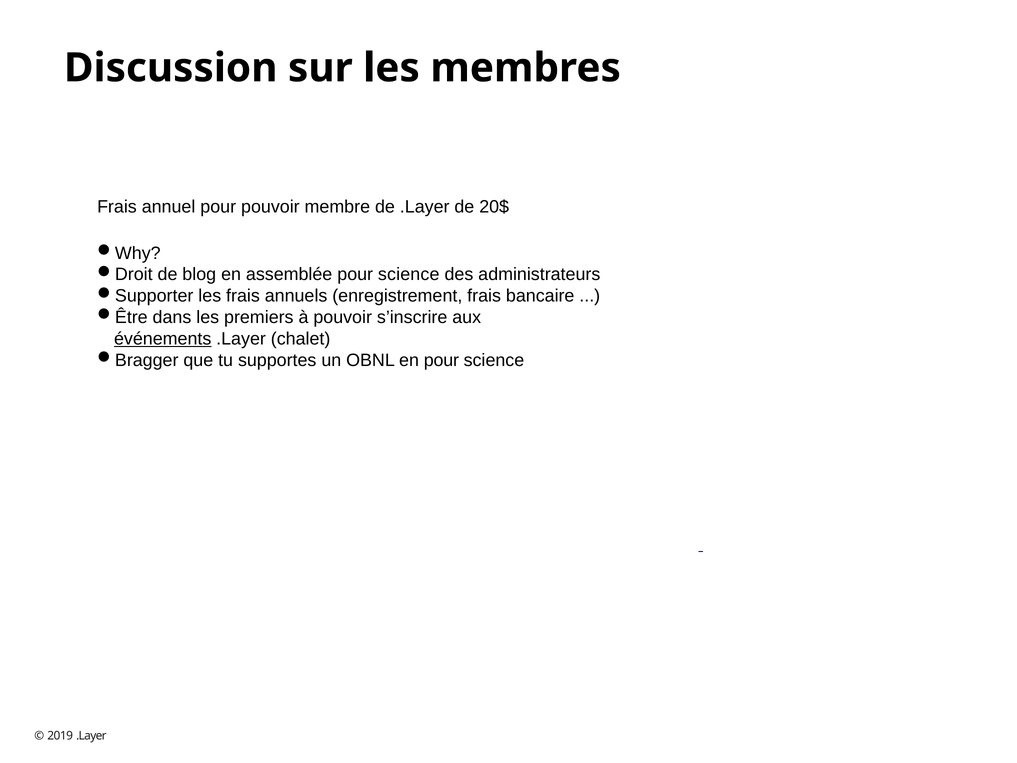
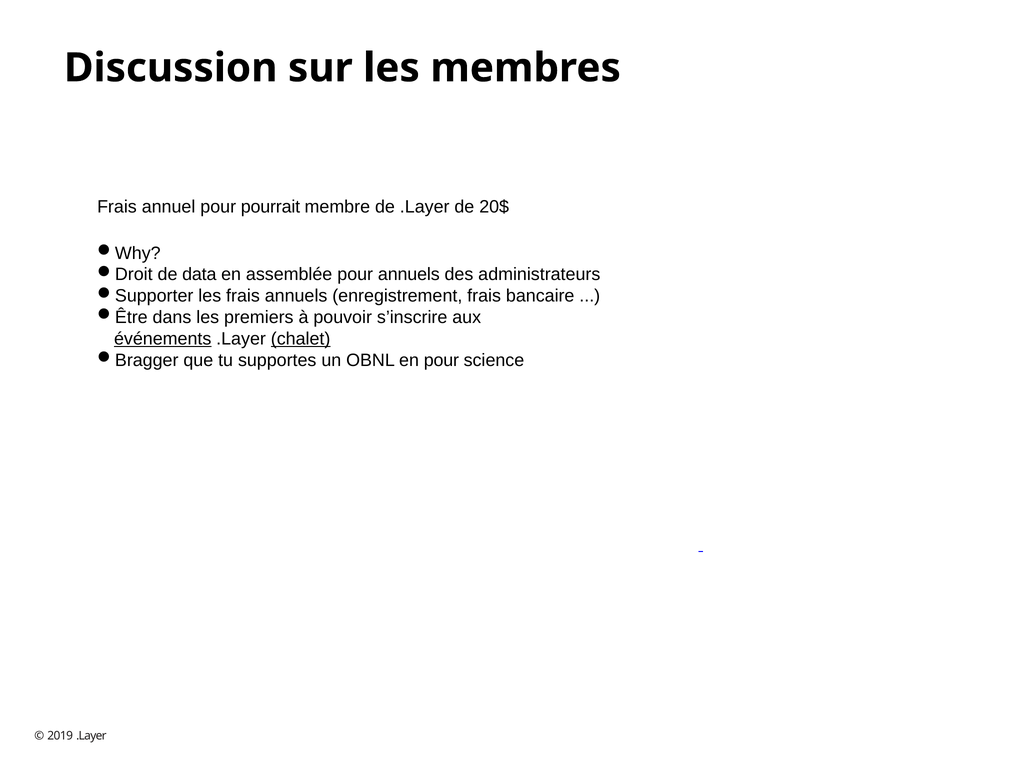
pour pouvoir: pouvoir -> pourrait (270, 207)
blog: blog -> data (199, 275)
assemblée pour science: science -> annuels (409, 275)
chalet underline: none -> present (301, 339)
